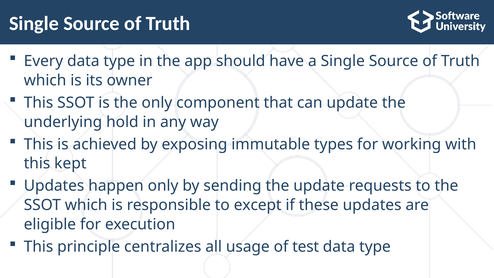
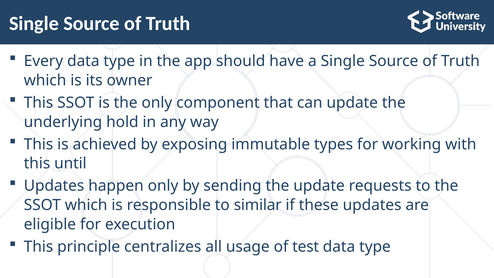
kept: kept -> until (70, 163)
except: except -> similar (258, 205)
